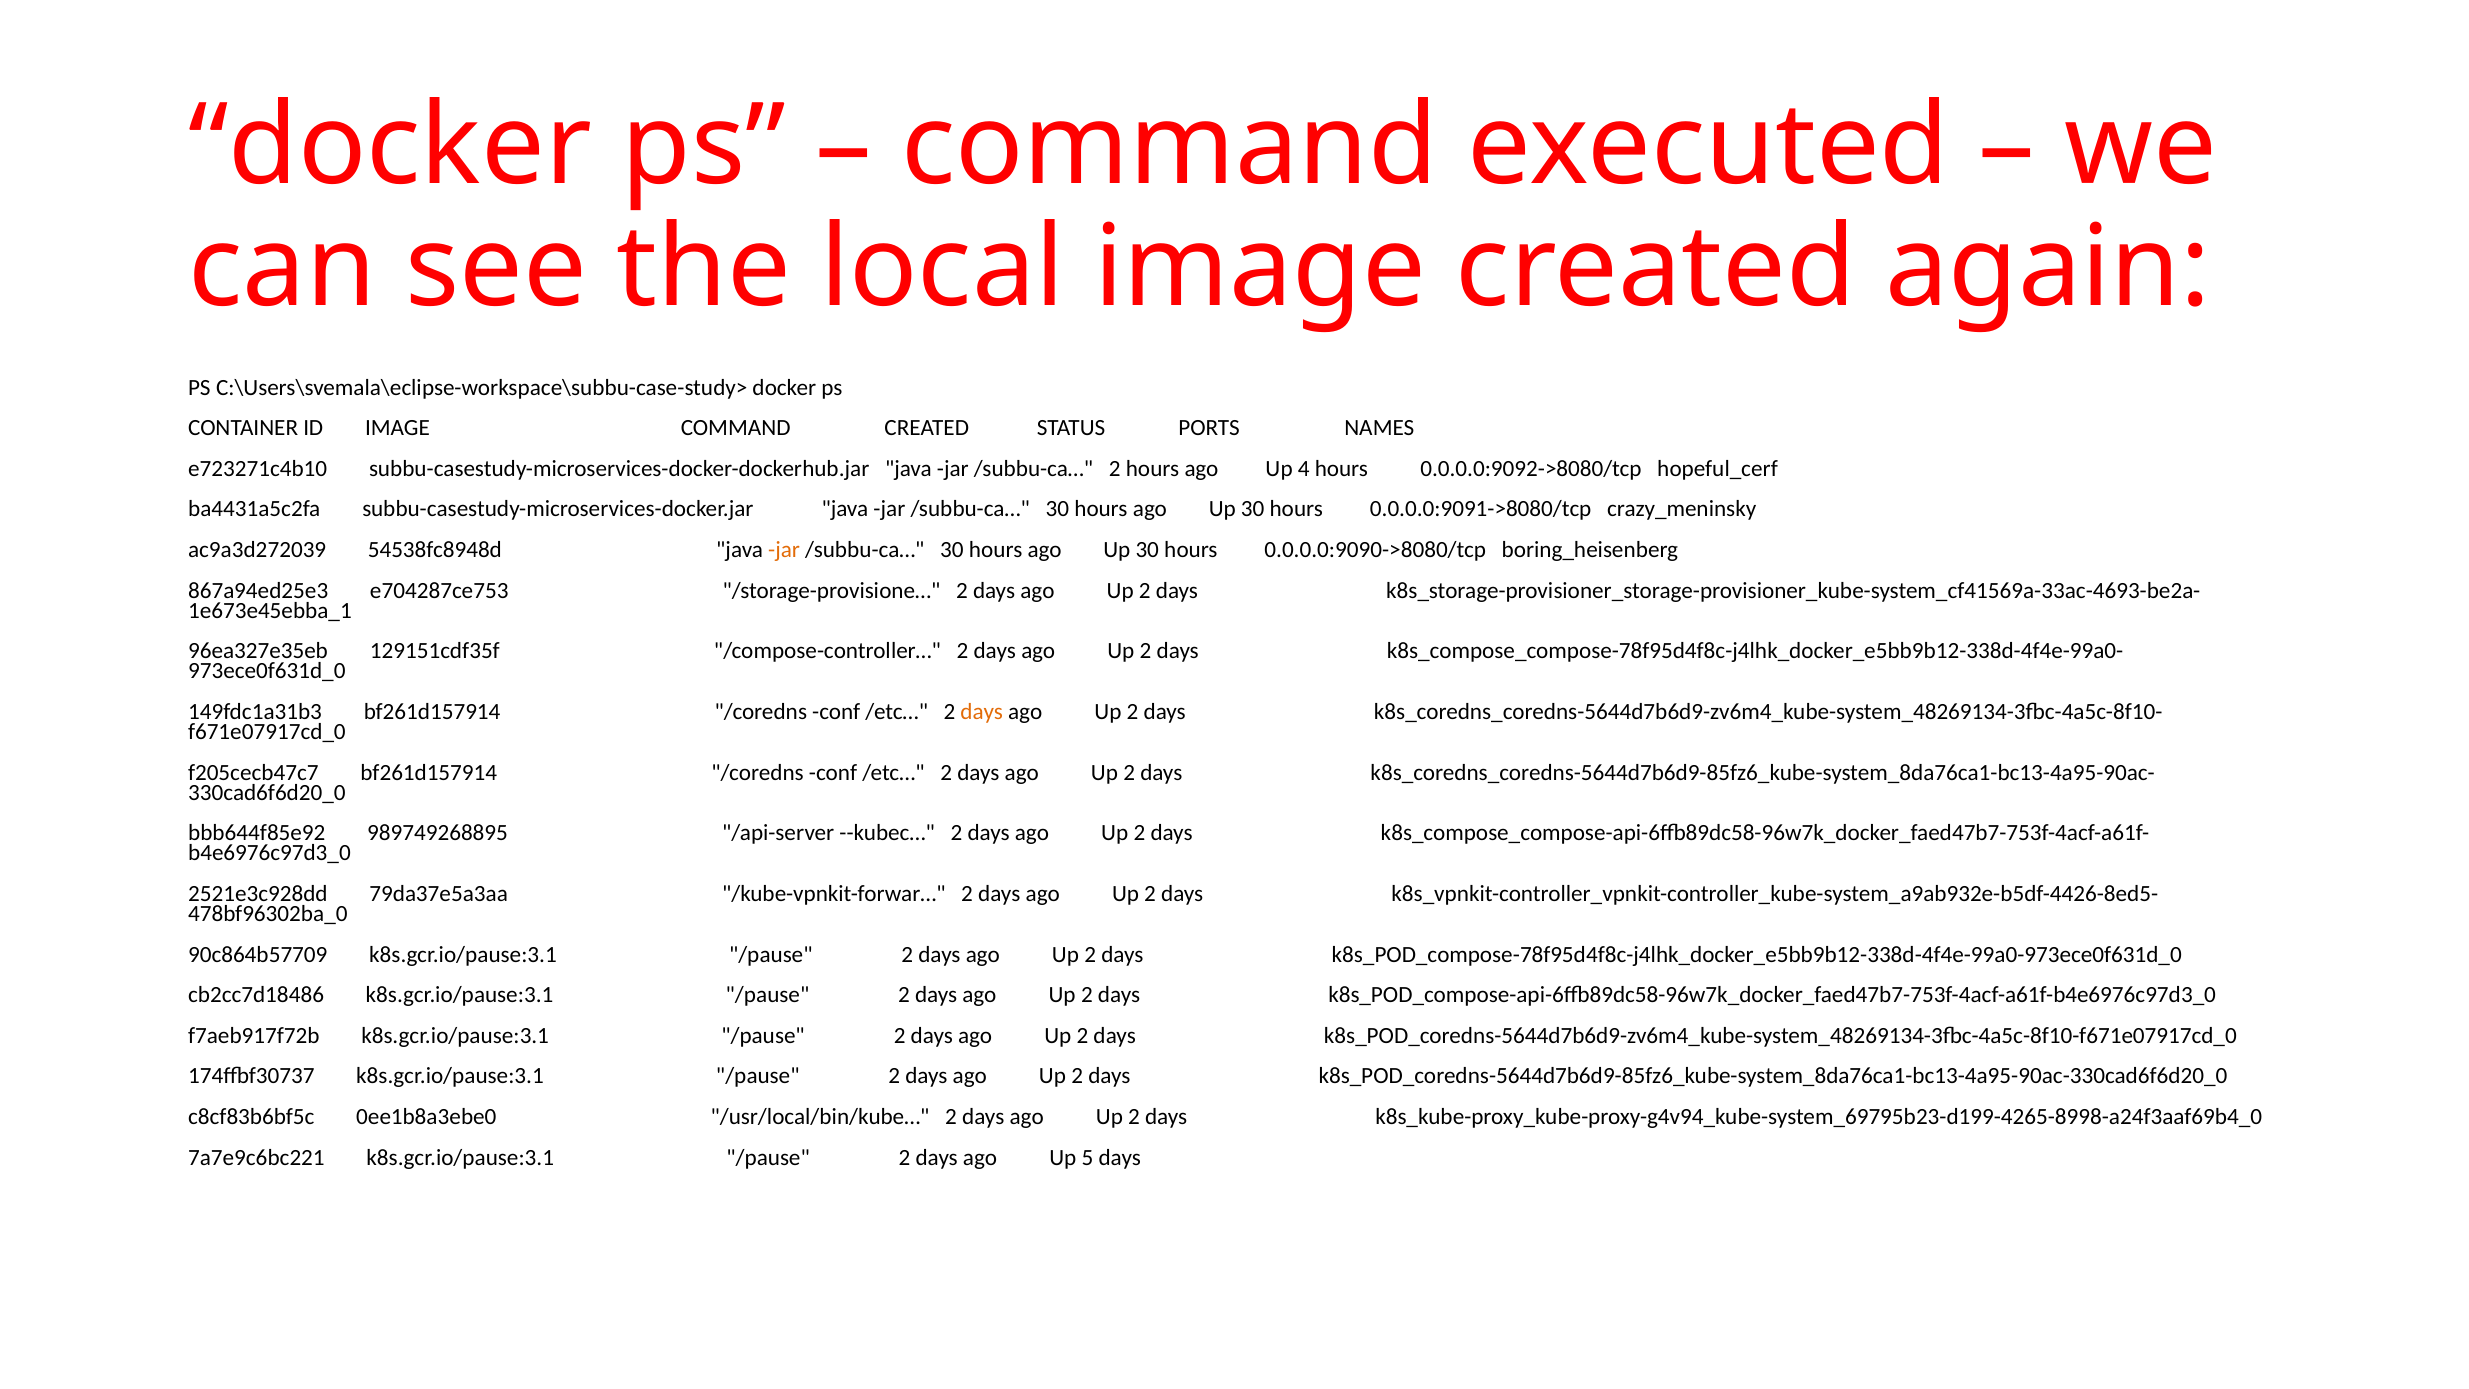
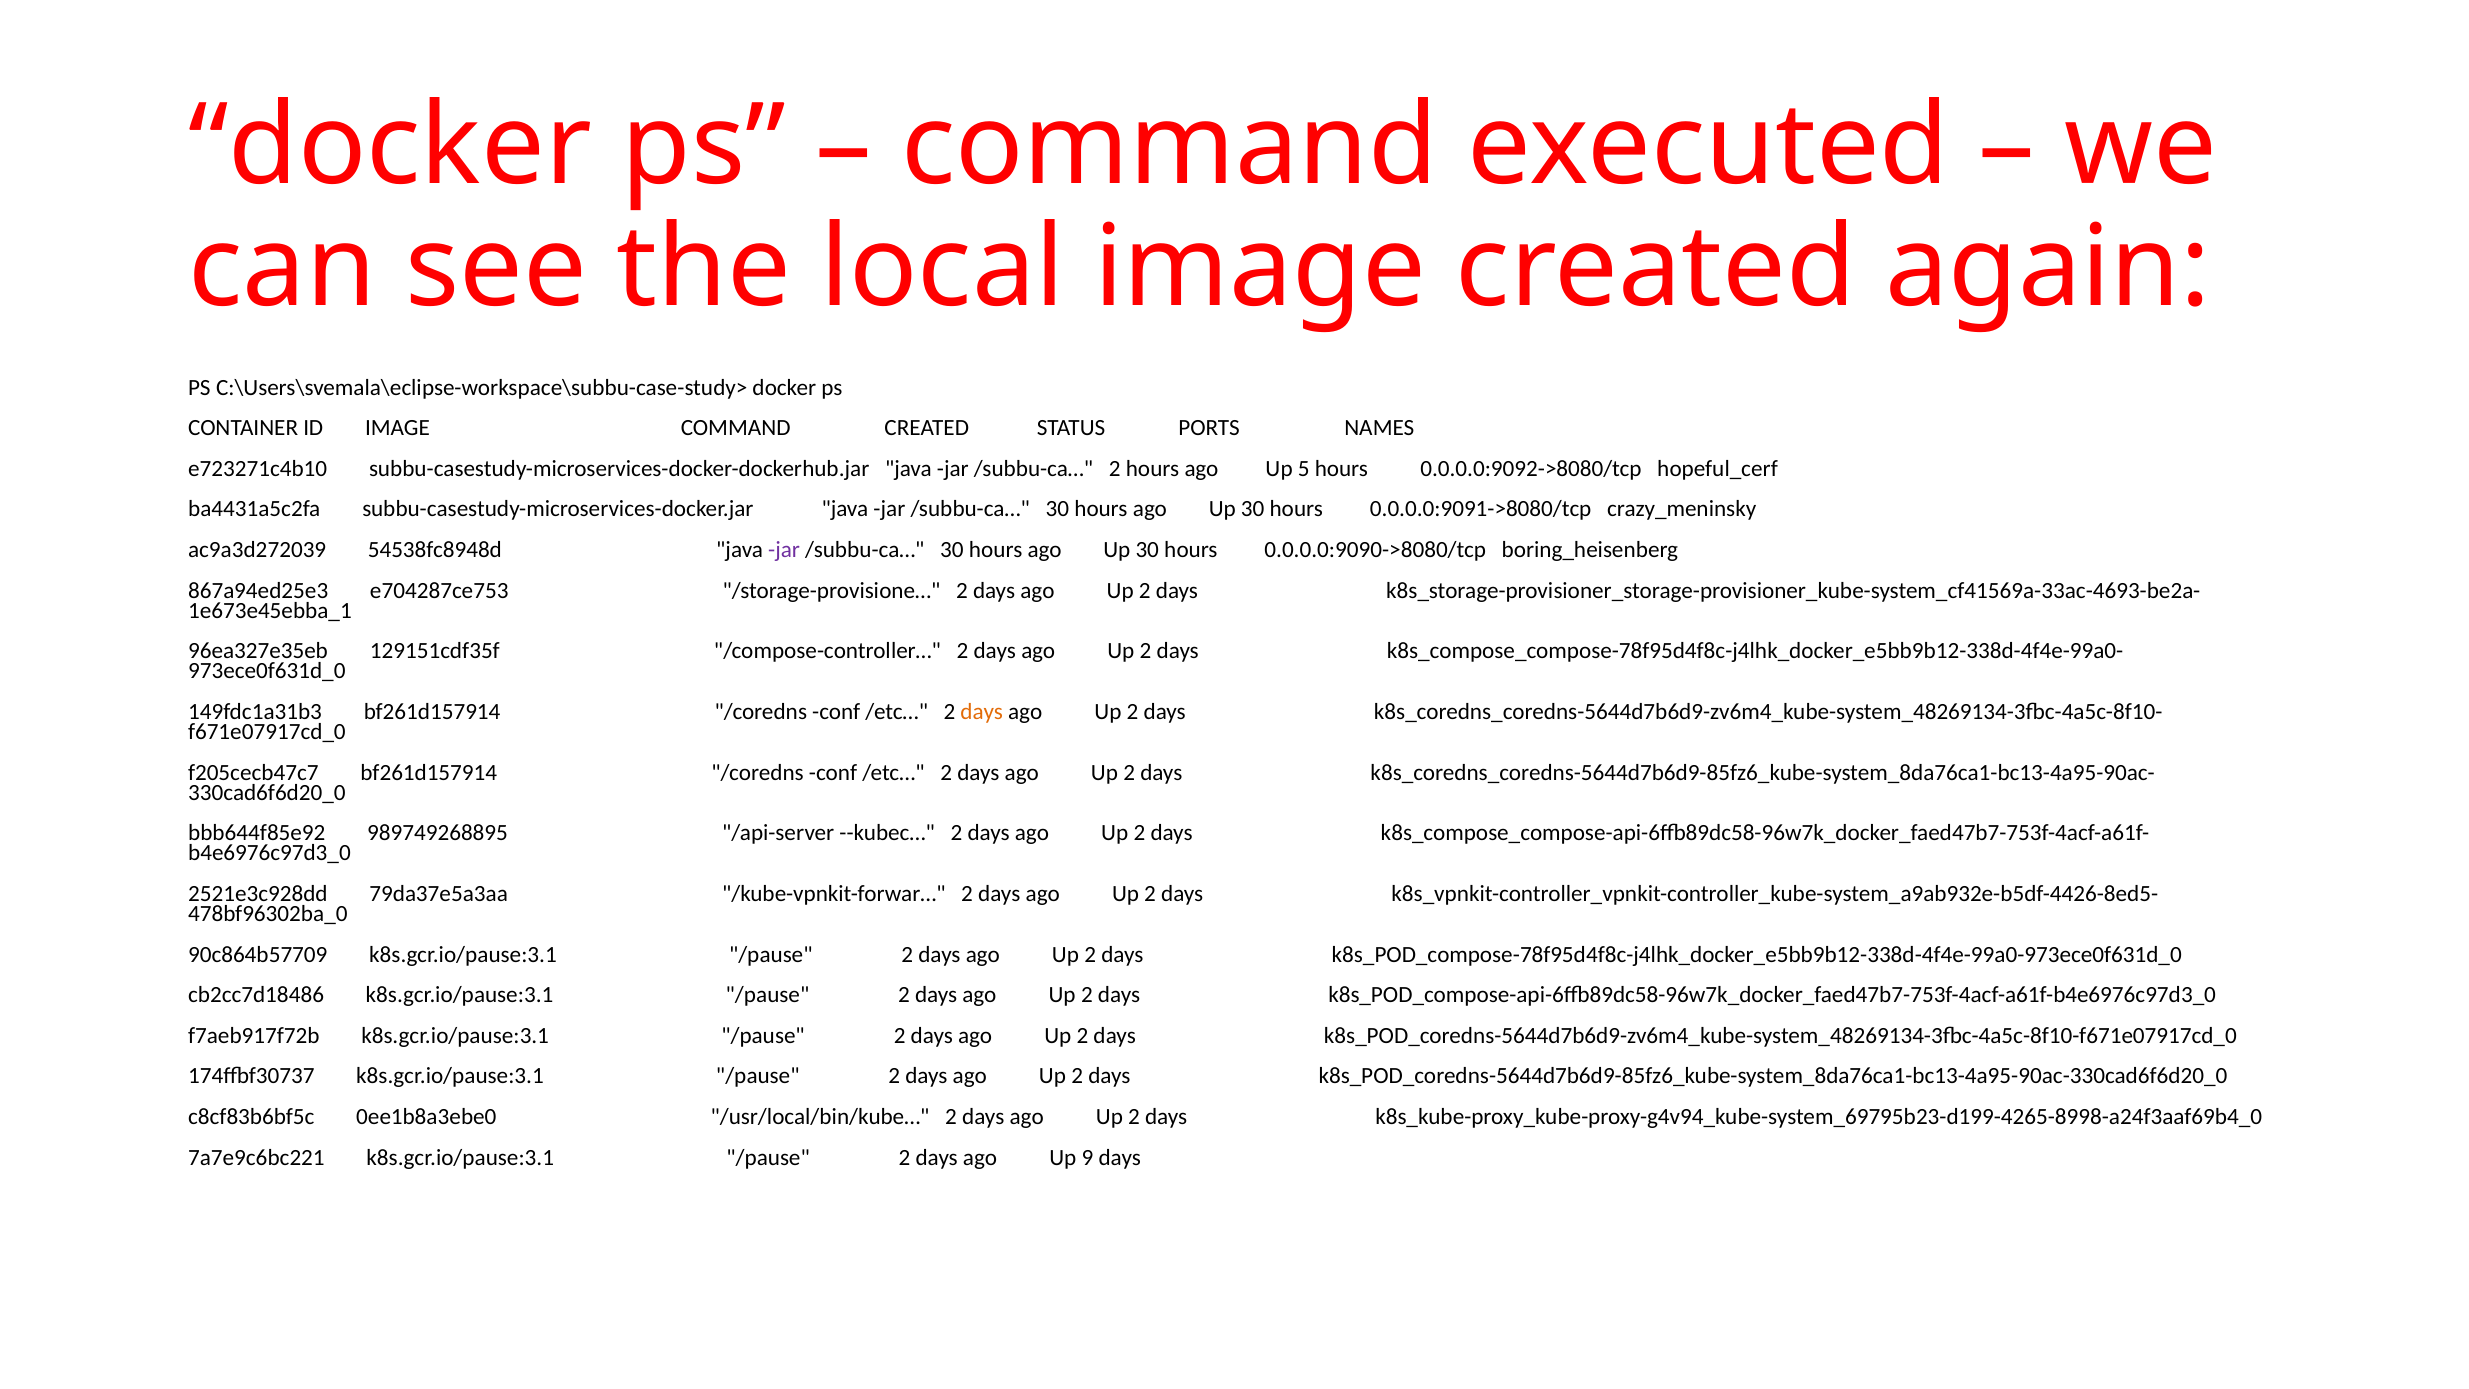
4: 4 -> 5 (1304, 469)
jar colour: orange -> purple (784, 550)
5: 5 -> 9 (1088, 1157)
